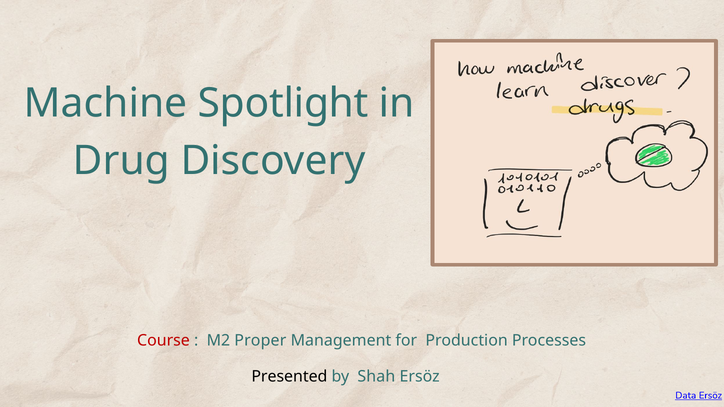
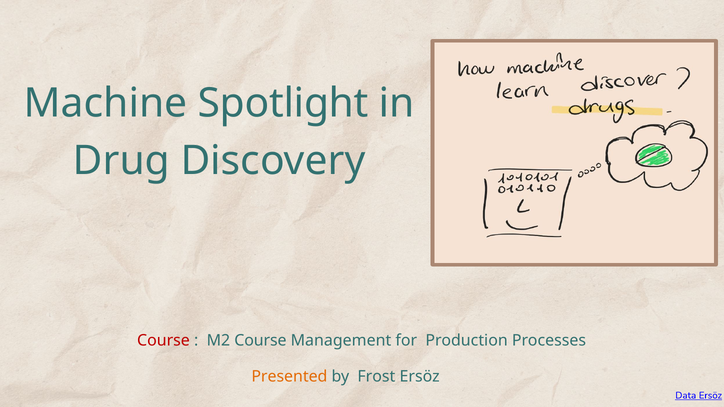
M2 Proper: Proper -> Course (260, 341)
Presented colour: black -> orange (289, 377)
Shah: Shah -> Frost (376, 377)
